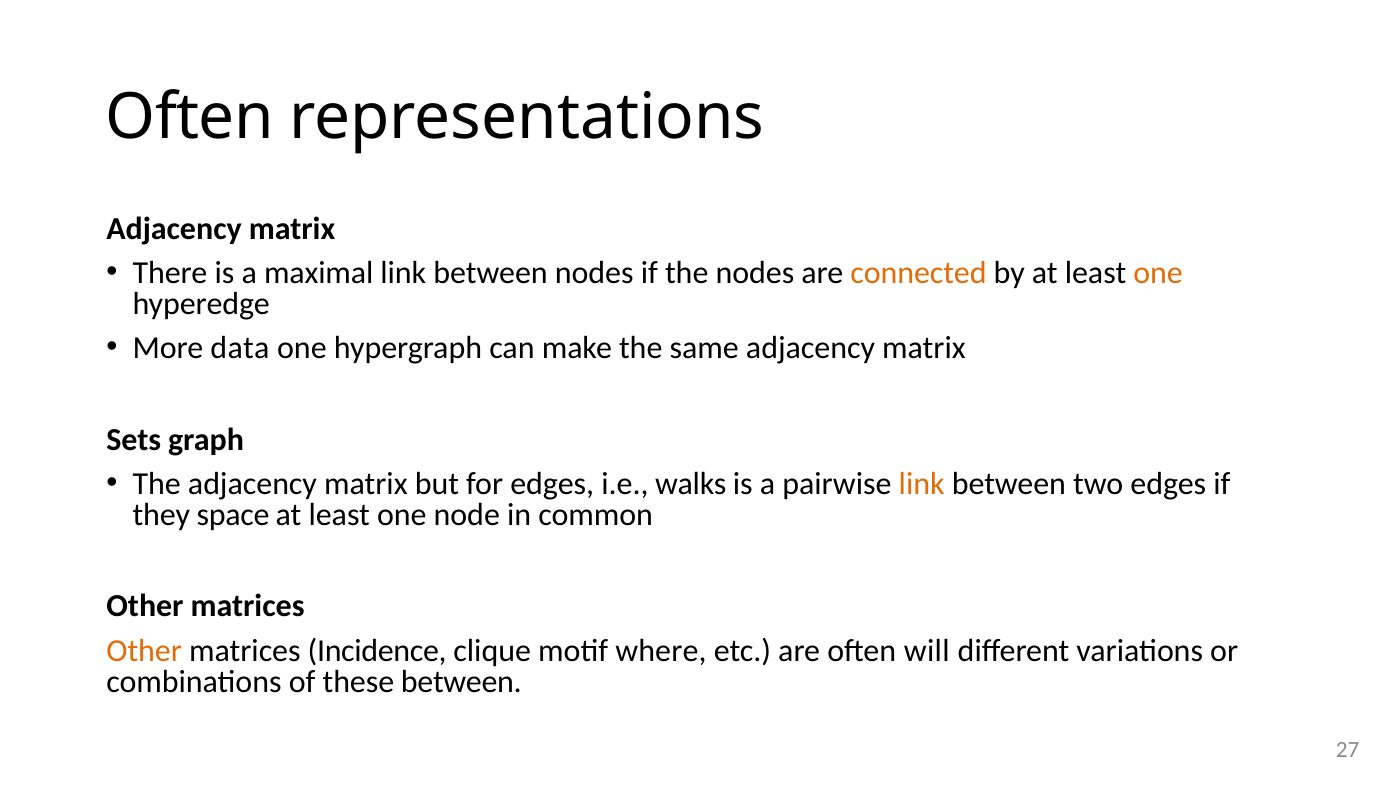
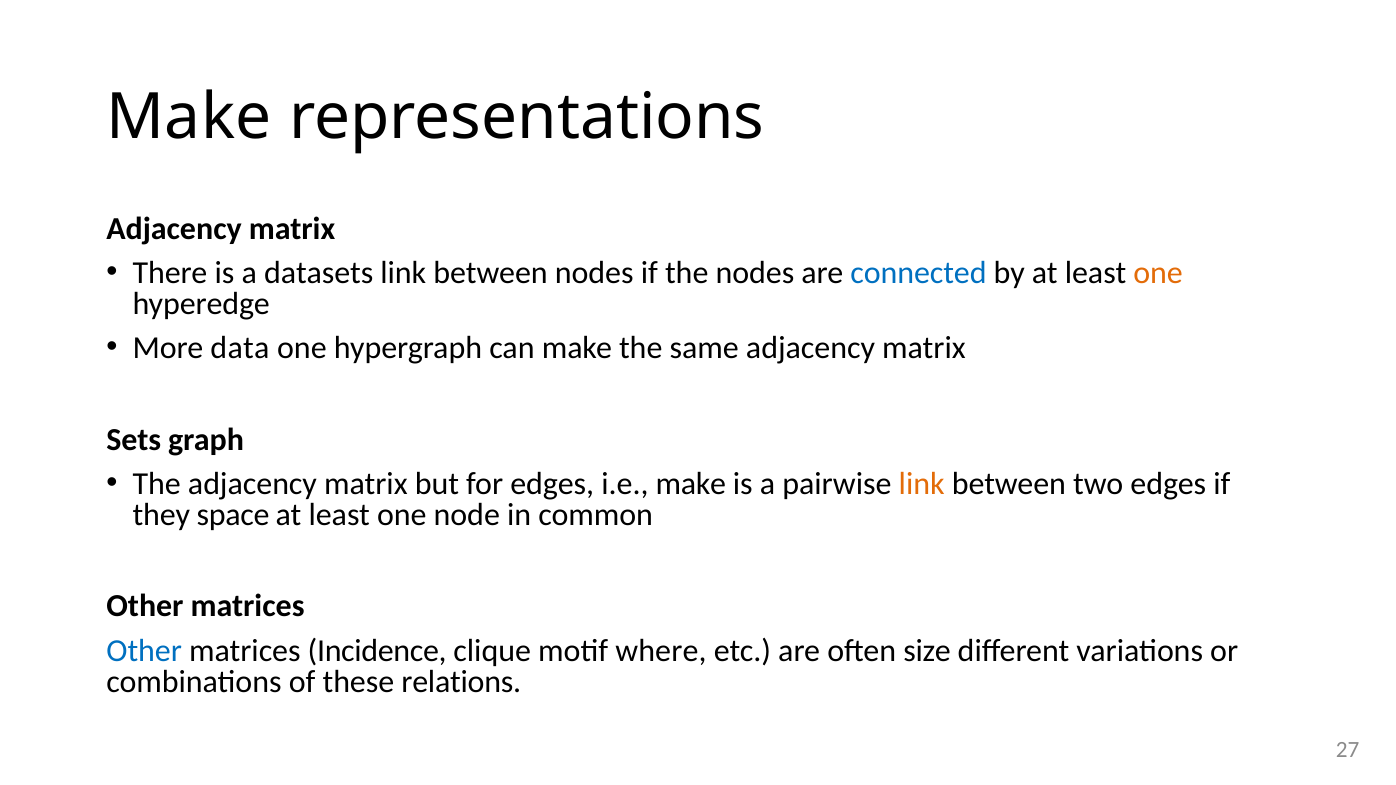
Often: Often -> Make (189, 117)
maximal: maximal -> datasets (319, 273)
connected colour: orange -> blue (919, 273)
i.e walks: walks -> make (691, 484)
Other colour: orange -> blue (144, 651)
will: will -> size (927, 651)
these between: between -> relations (461, 682)
